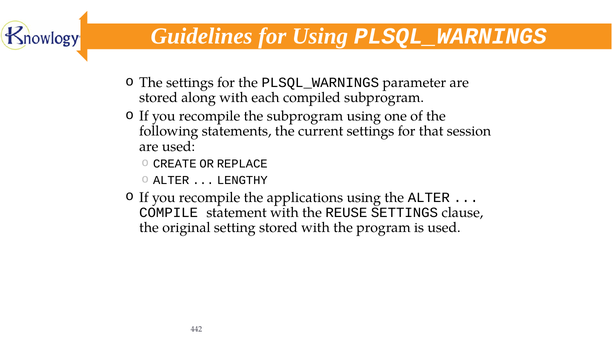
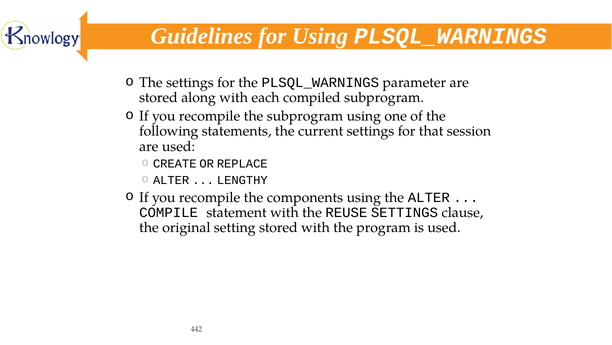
applications: applications -> components (305, 197)
